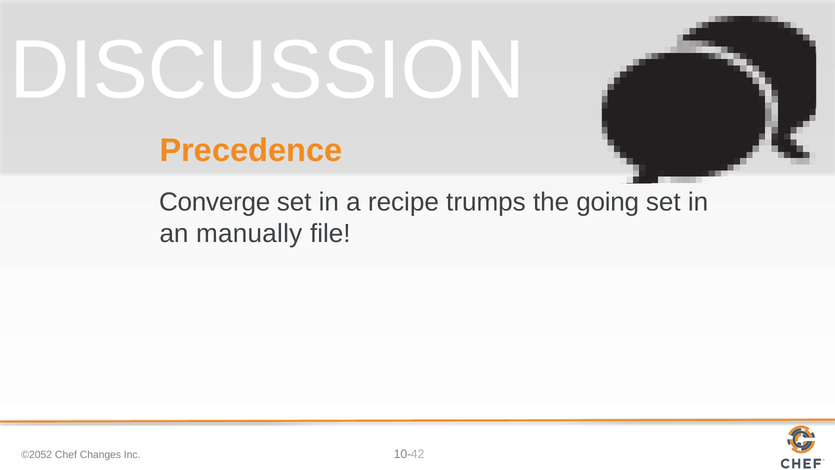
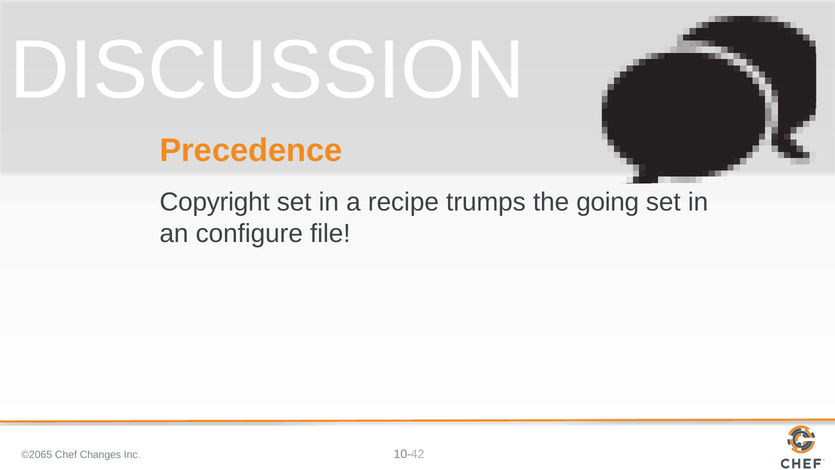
Converge: Converge -> Copyright (215, 202)
manually: manually -> configure (249, 234)
©2052: ©2052 -> ©2065 (37, 454)
